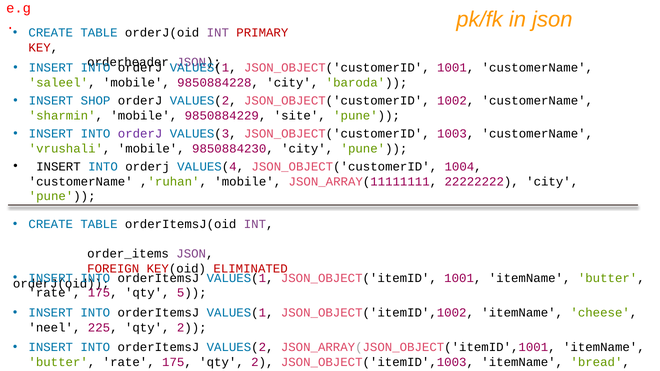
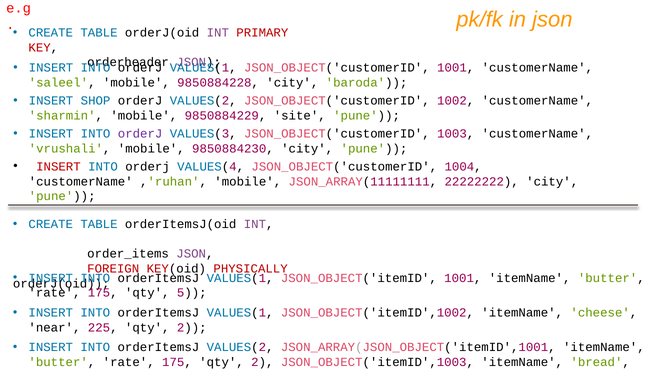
INSERT colour: black -> red (58, 167)
ELIMINATED: ELIMINATED -> PHYSICALLY (251, 269)
neel: neel -> near (54, 328)
